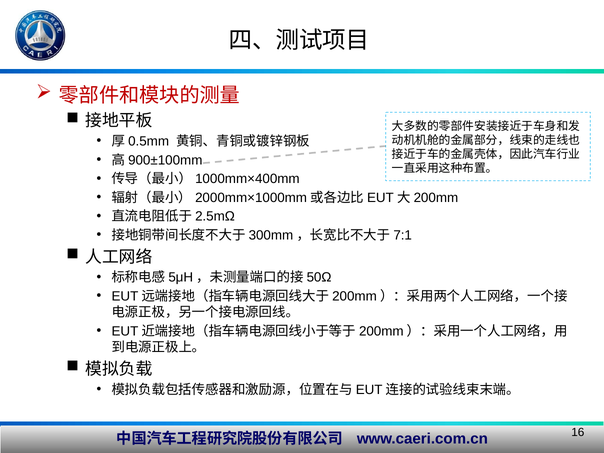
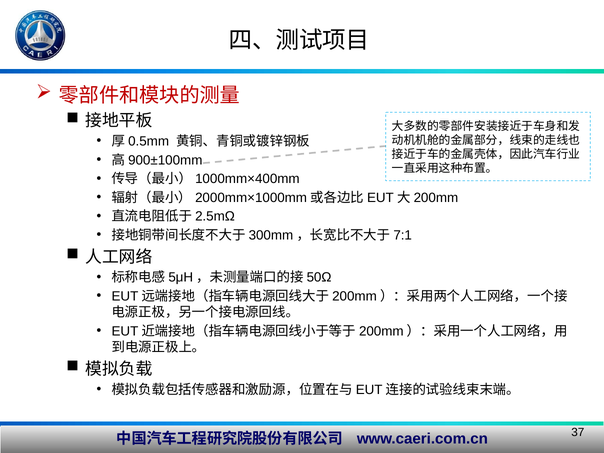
16: 16 -> 37 (578, 432)
